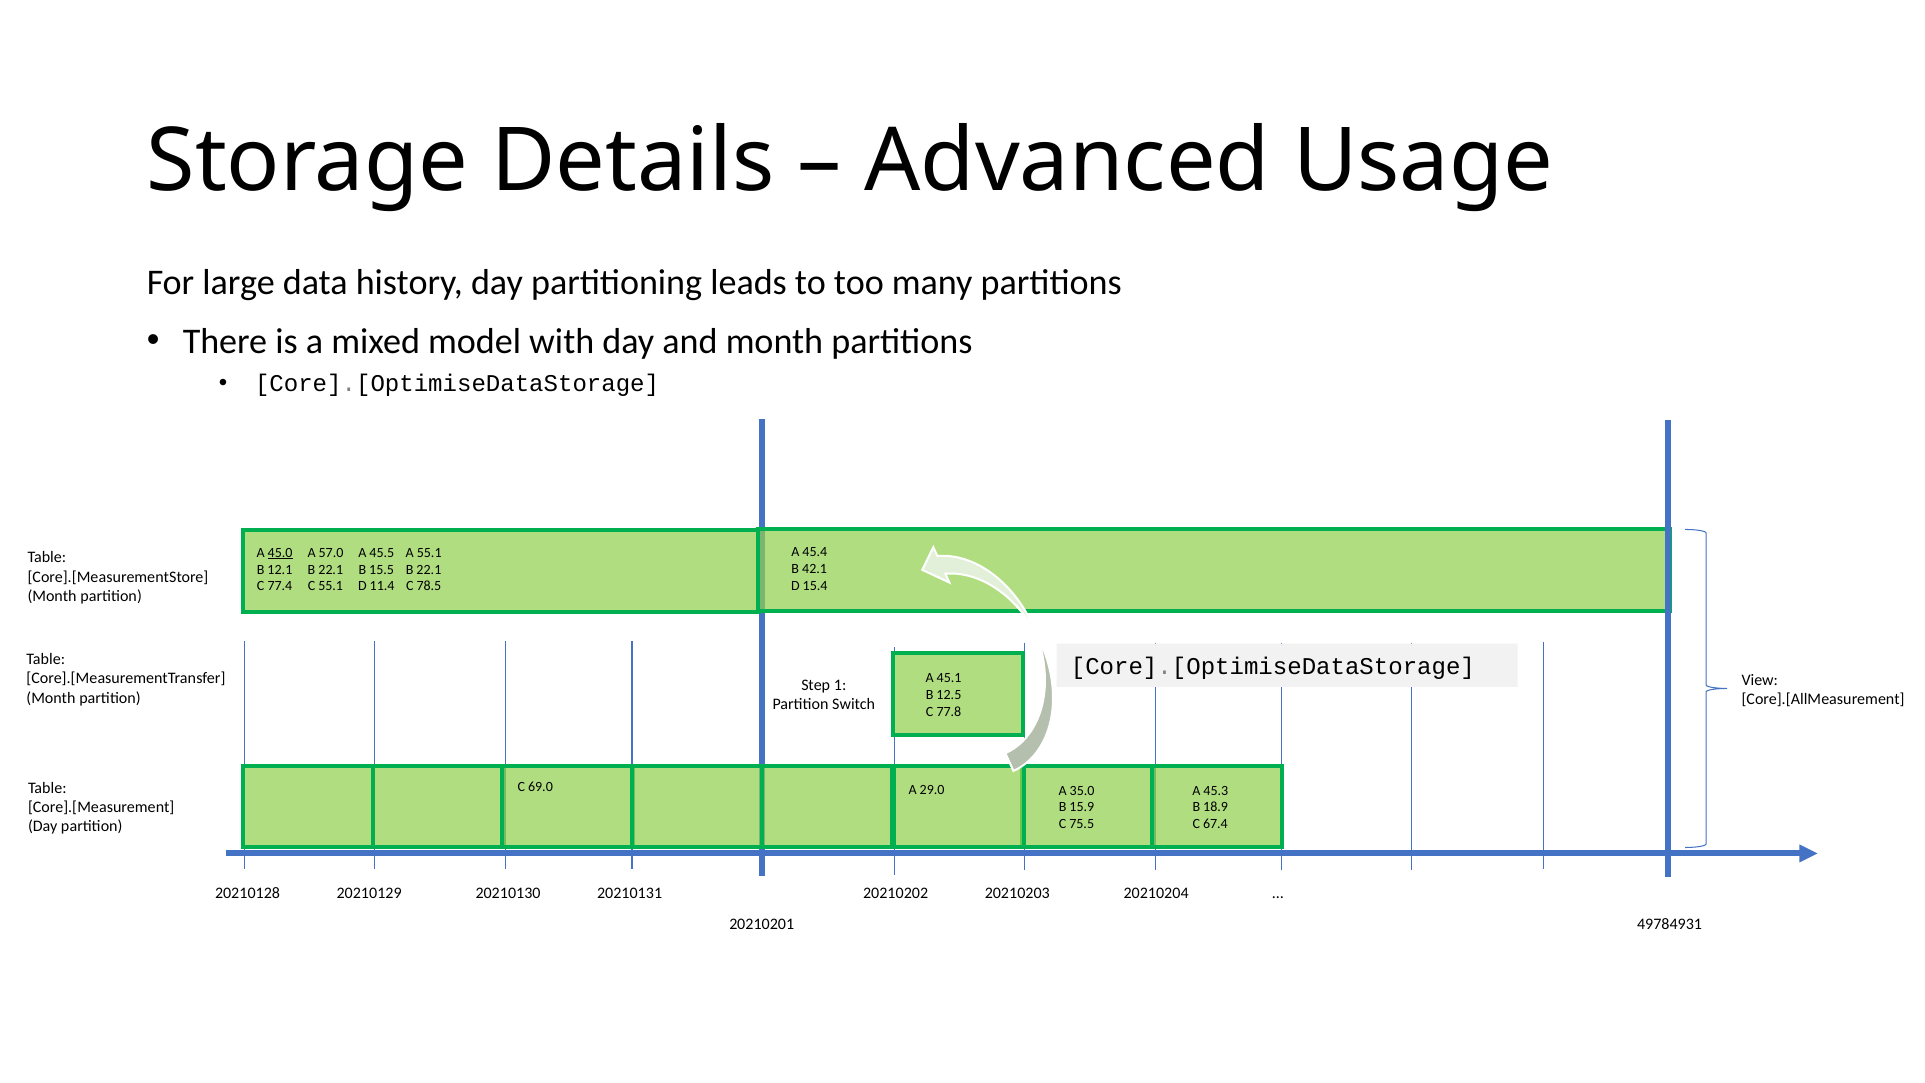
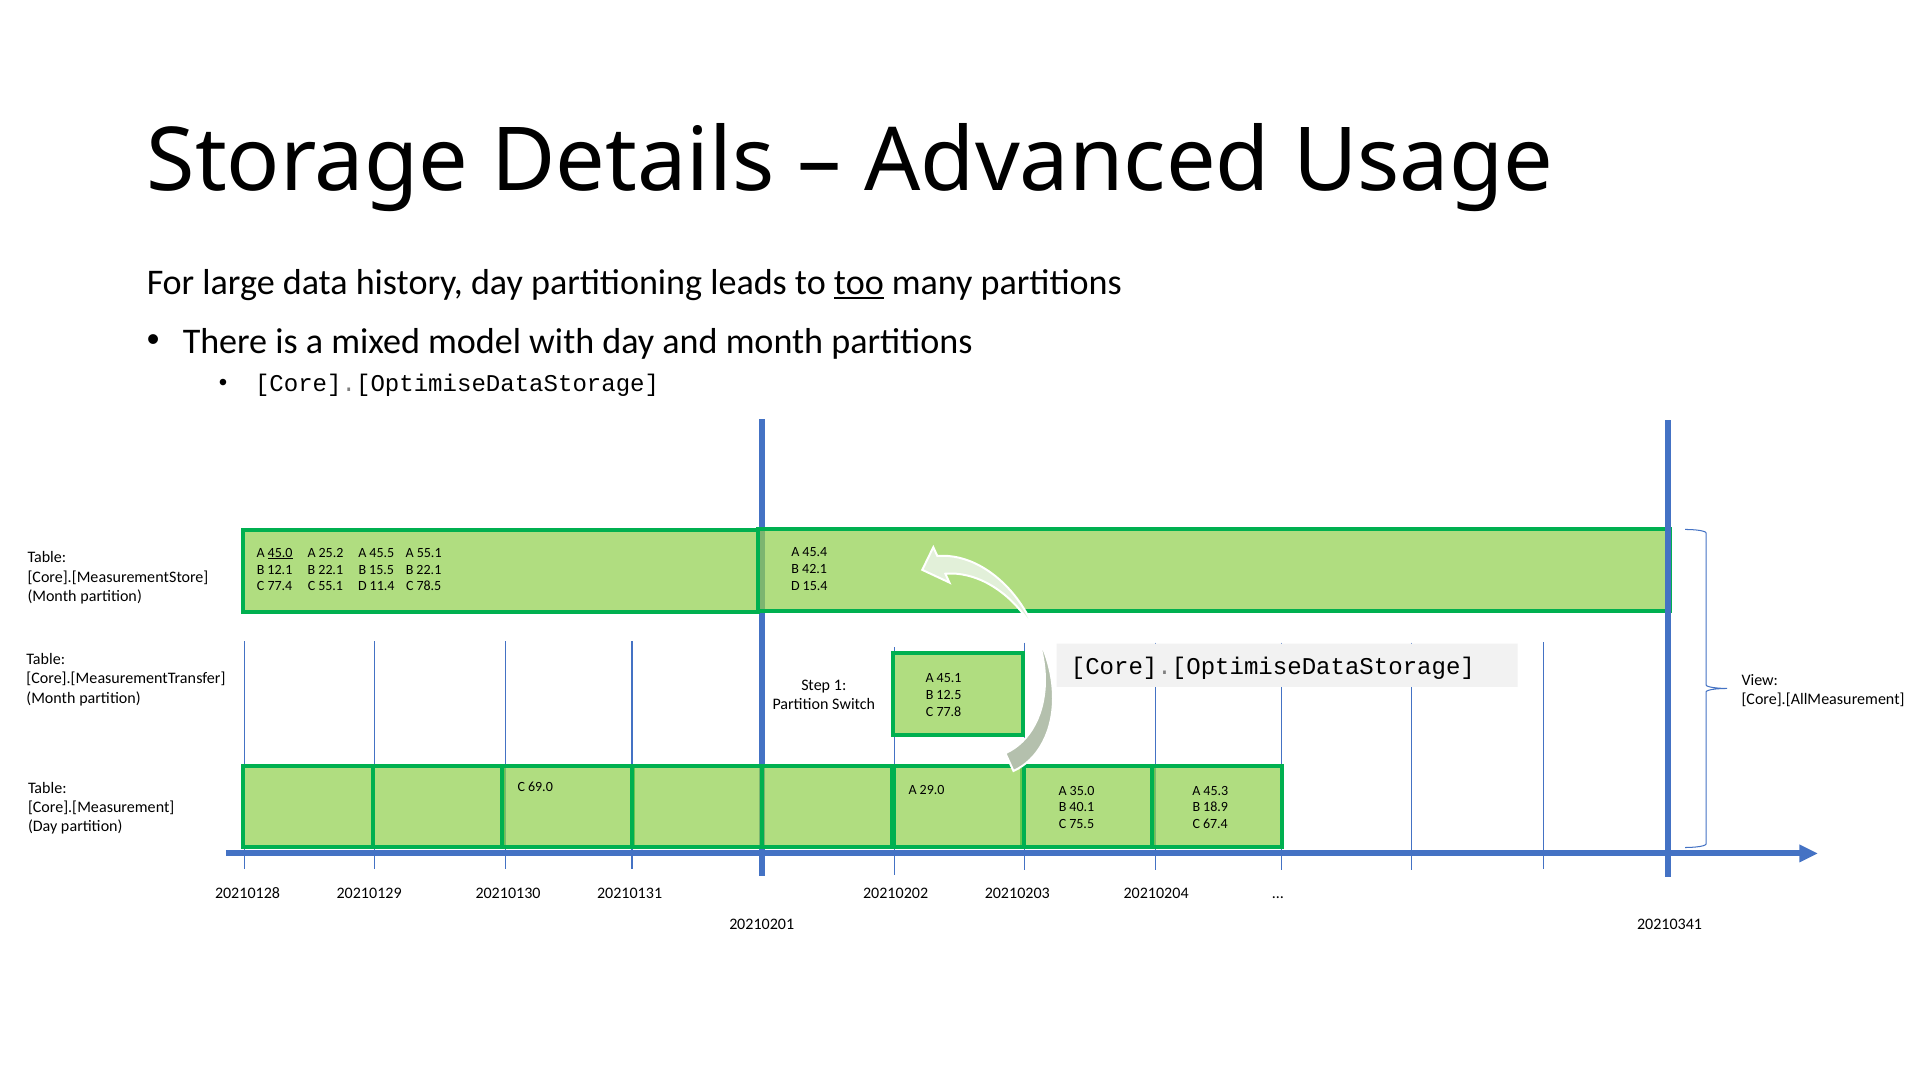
too underline: none -> present (859, 282)
57.0: 57.0 -> 25.2 (331, 553)
15.9: 15.9 -> 40.1 (1082, 807)
49784931: 49784931 -> 20210341 (1670, 924)
